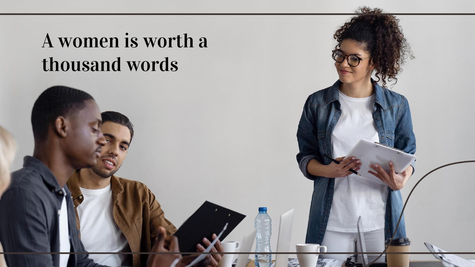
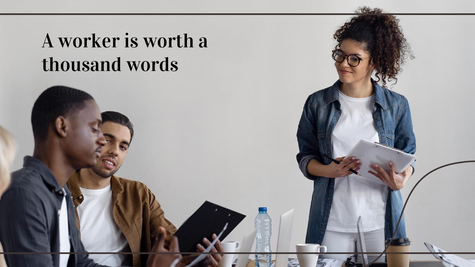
women: women -> worker (89, 41)
